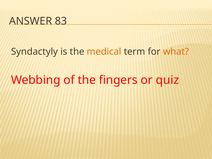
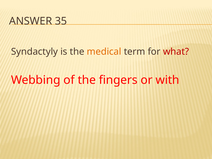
83: 83 -> 35 (61, 21)
what colour: orange -> red (176, 52)
quiz: quiz -> with (167, 80)
